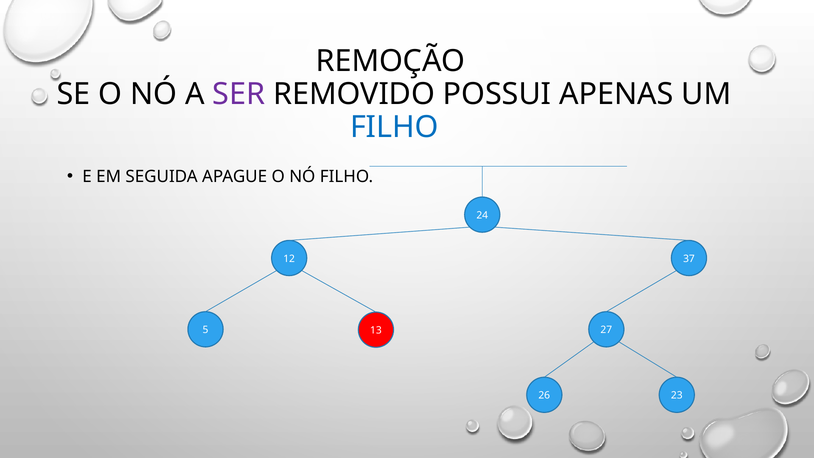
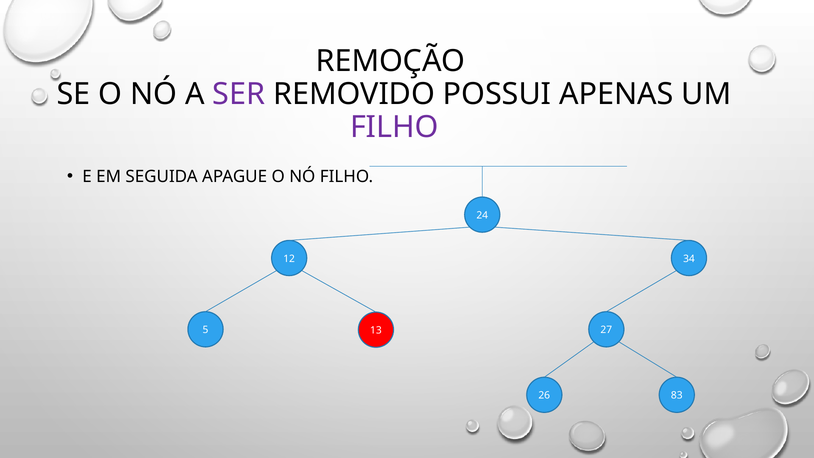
FILHO colour: blue -> purple (394, 127)
37: 37 -> 34 (689, 259)
23: 23 -> 83 (677, 395)
